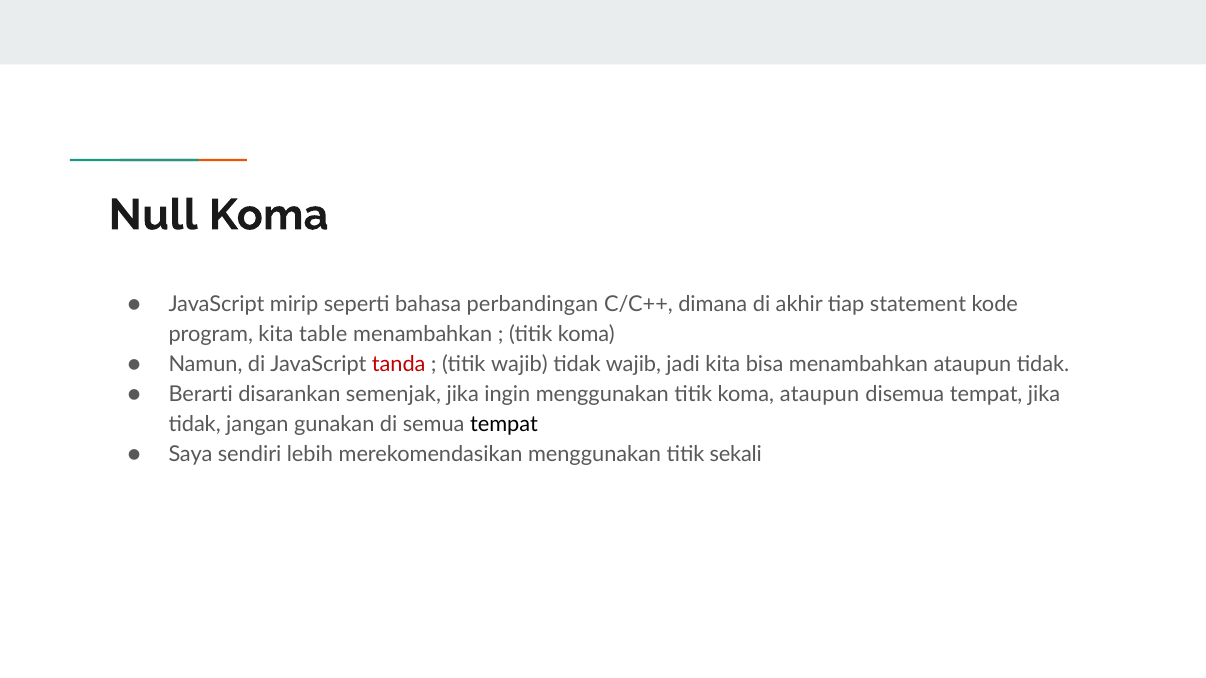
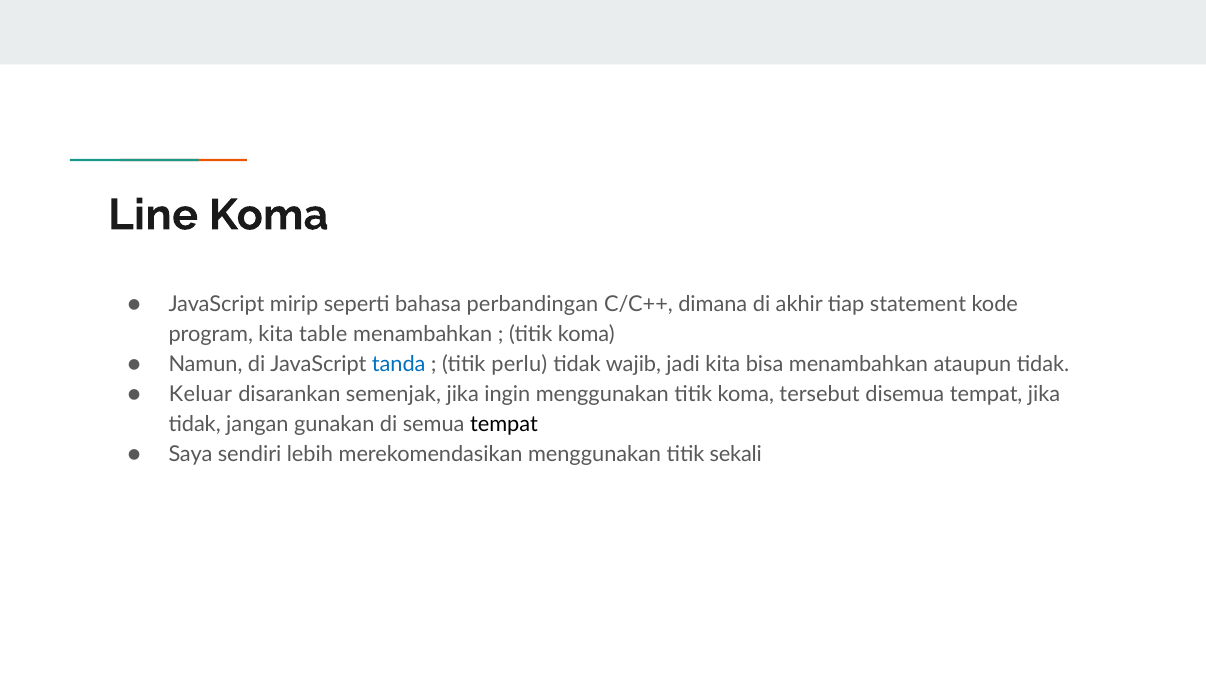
Null: Null -> Line (153, 215)
tanda colour: red -> blue (399, 365)
titik wajib: wajib -> perlu (519, 365)
Berarti: Berarti -> Keluar (200, 395)
koma ataupun: ataupun -> tersebut (820, 395)
